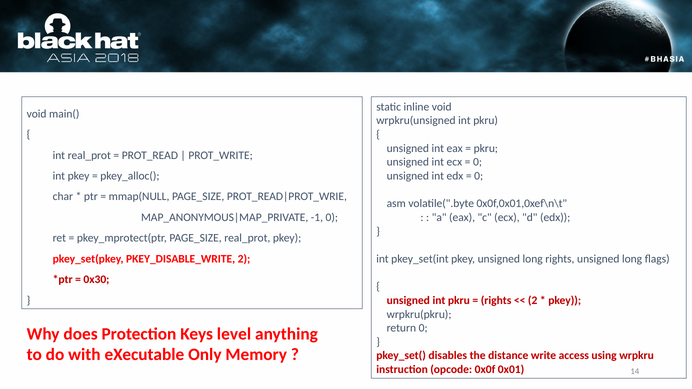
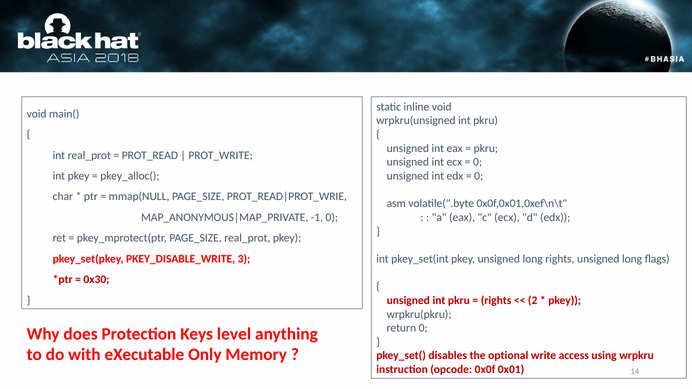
PKEY_DISABLE_WRITE 2: 2 -> 3 (244, 259)
distance: distance -> optional (508, 356)
